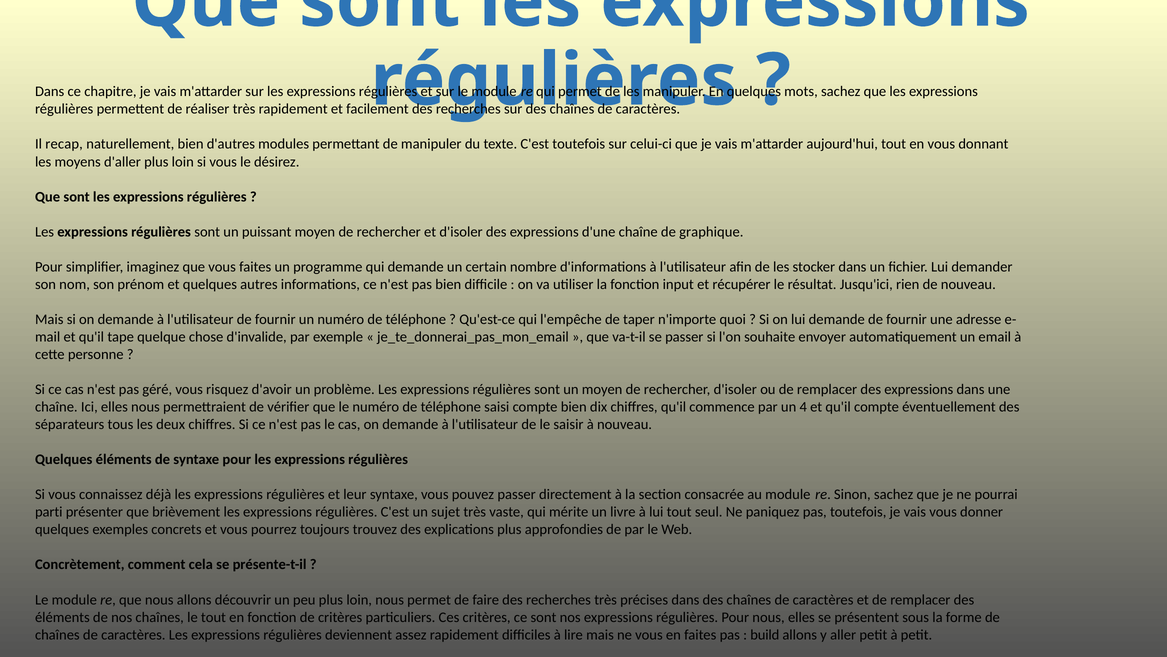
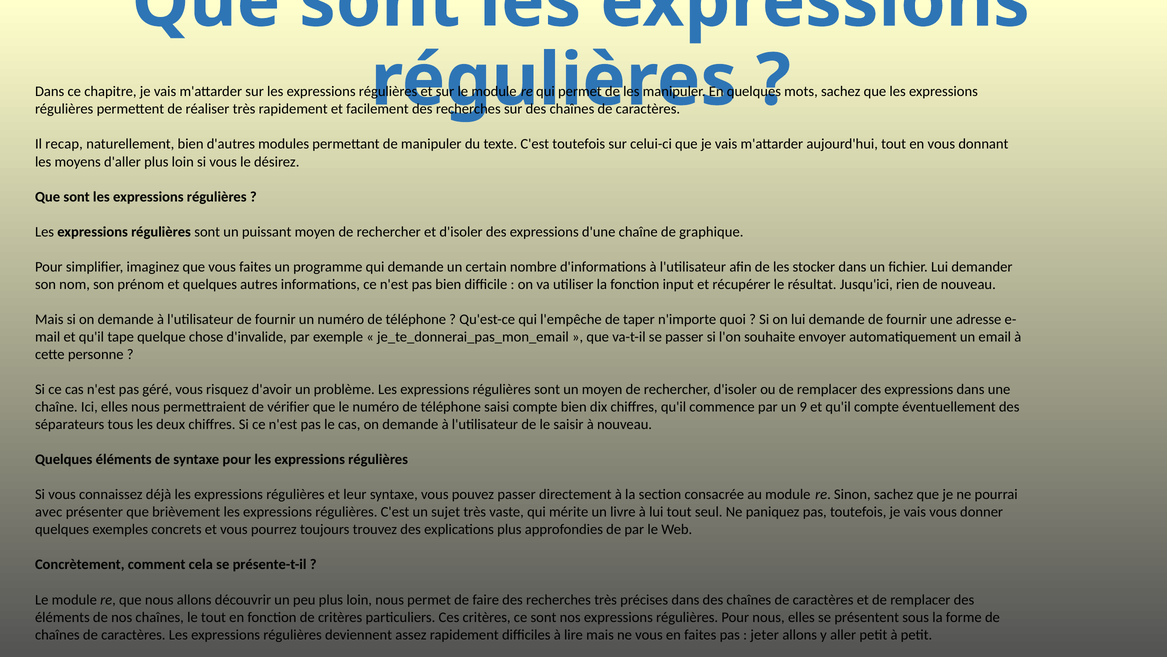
4: 4 -> 9 (803, 407)
parti: parti -> avec (49, 512)
build: build -> jeter (765, 634)
